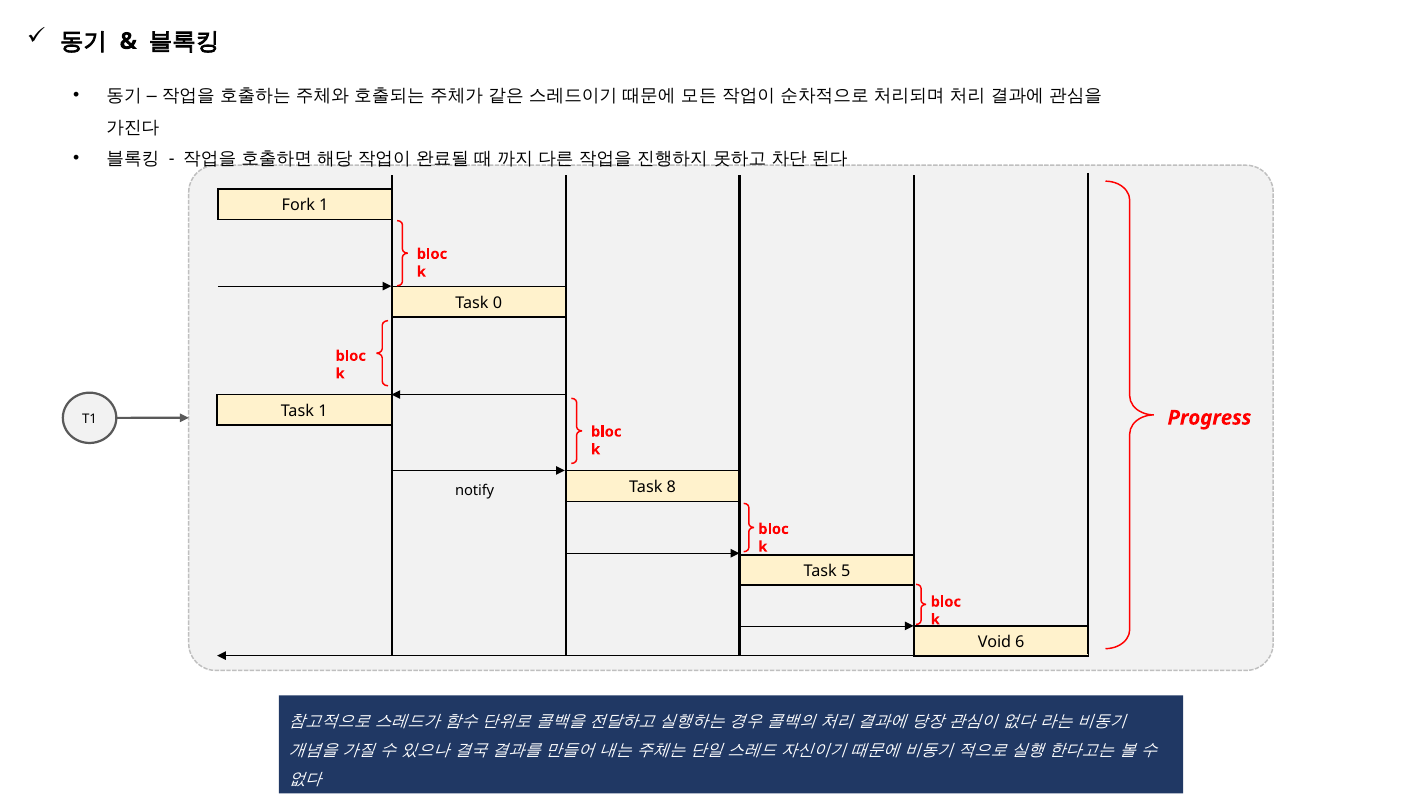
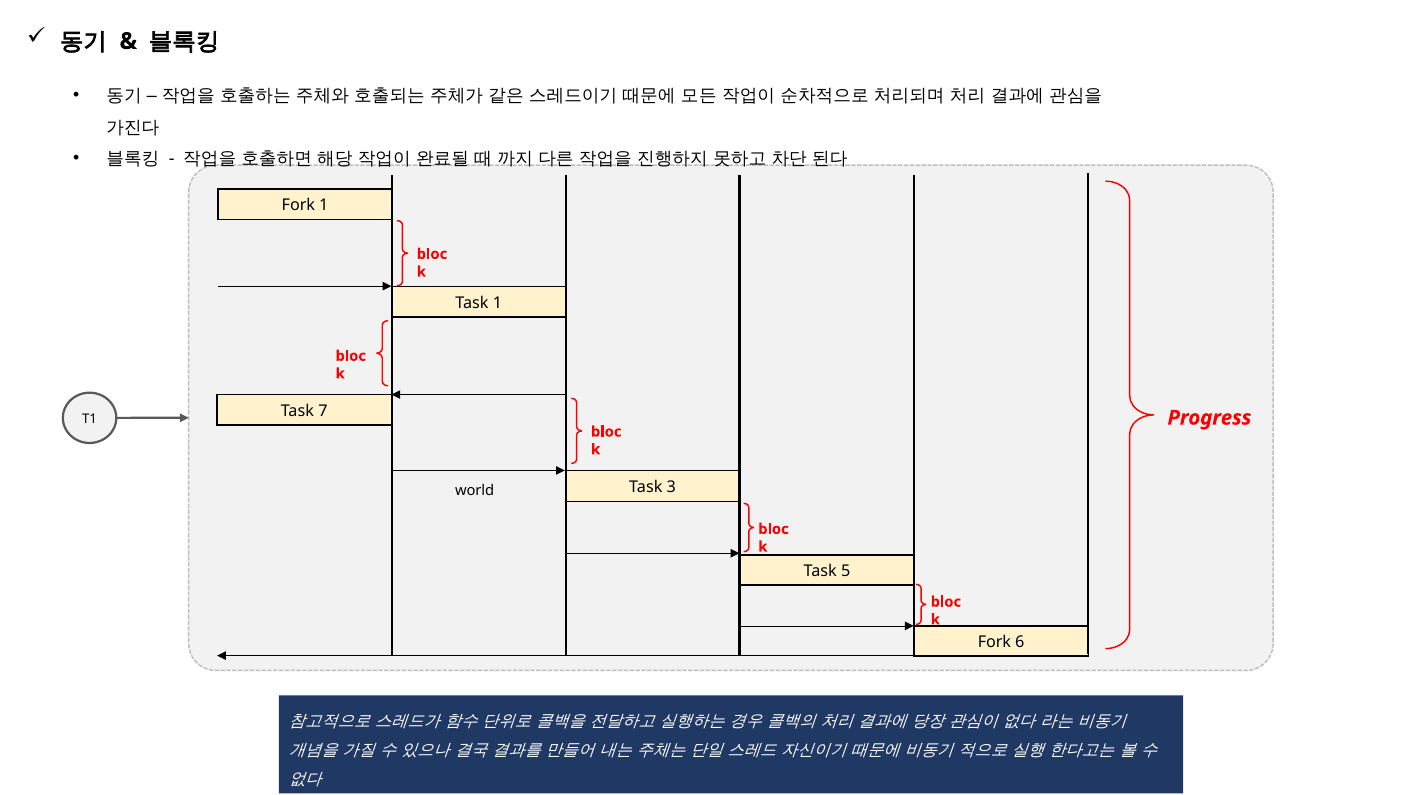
Task 0: 0 -> 1 (497, 303)
Task 1: 1 -> 7 (323, 411)
8: 8 -> 3 (671, 487)
notify: notify -> world (475, 491)
Void: Void -> Fork (994, 642)
